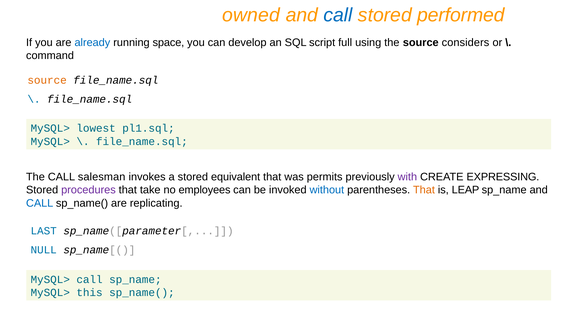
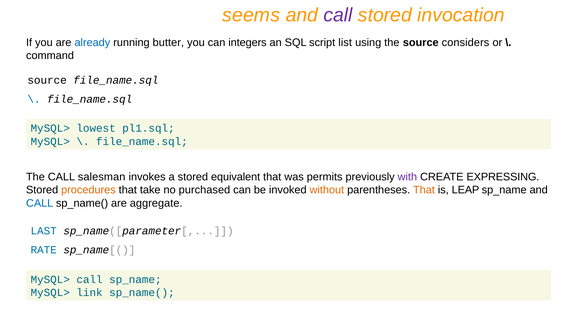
owned: owned -> seems (251, 15)
call colour: blue -> purple (338, 15)
performed: performed -> invocation (461, 15)
space: space -> butter (168, 43)
develop: develop -> integers (247, 43)
full: full -> list (345, 43)
source colour: orange -> black (47, 80)
procedures colour: purple -> orange (88, 190)
employees: employees -> purchased (204, 190)
without colour: blue -> orange (327, 190)
replicating: replicating -> aggregate (156, 203)
NULL: NULL -> RATE (44, 250)
this: this -> link (90, 293)
